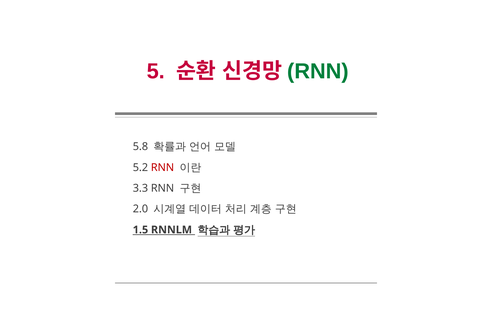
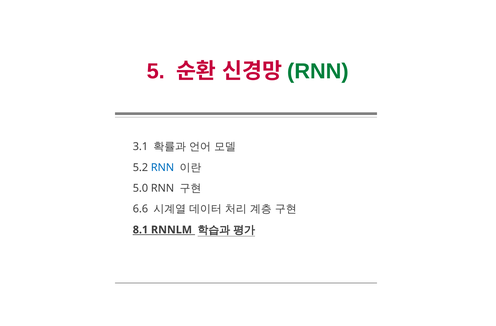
5.8: 5.8 -> 3.1 (140, 147)
RNN colour: red -> blue (162, 167)
3.3: 3.3 -> 5.0 (140, 188)
2.0: 2.0 -> 6.6 (140, 209)
1.5: 1.5 -> 8.1 (140, 230)
